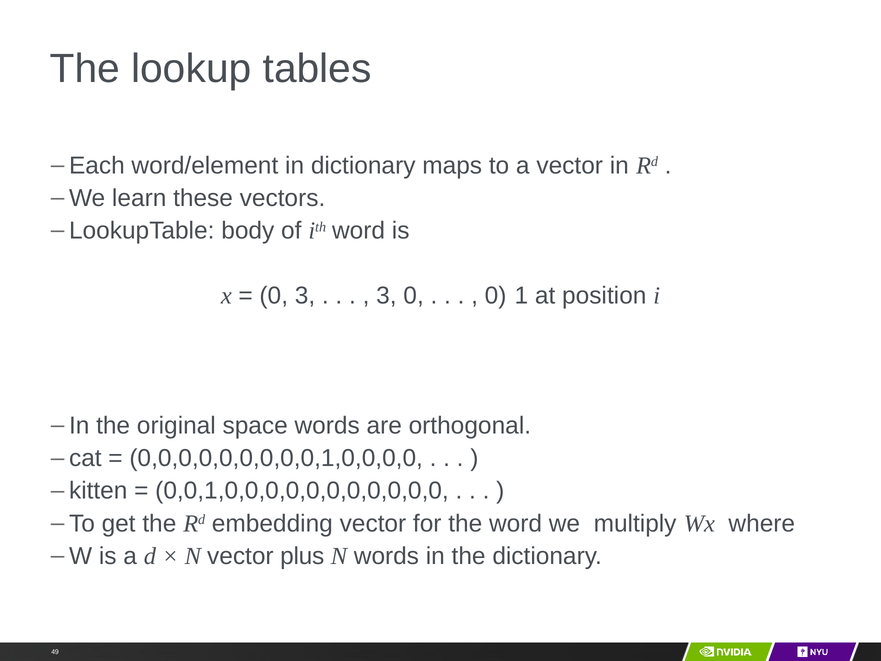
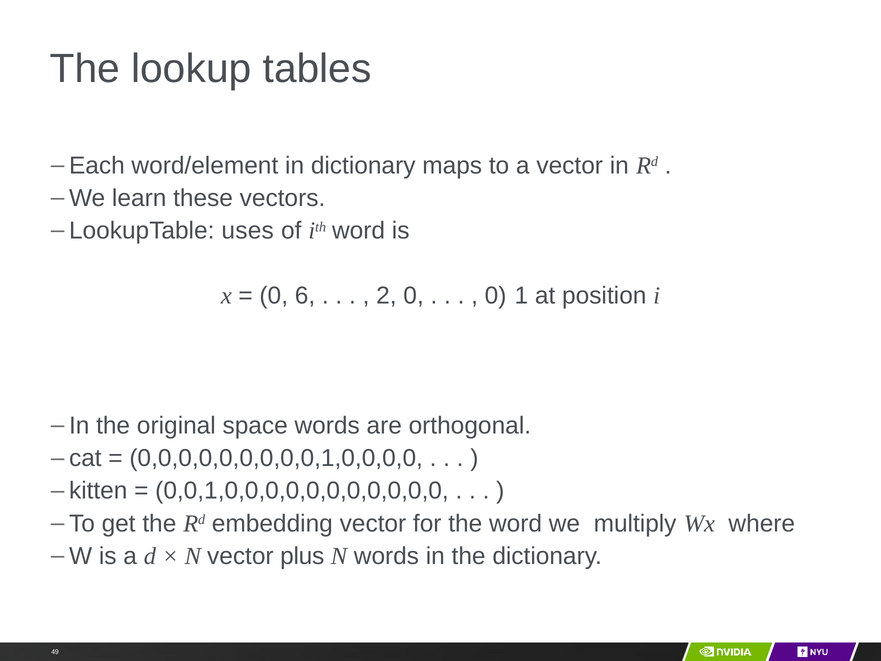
body: body -> uses (248, 231)
0 3: 3 -> 6 (305, 296)
3: 3 -> 2 (386, 296)
